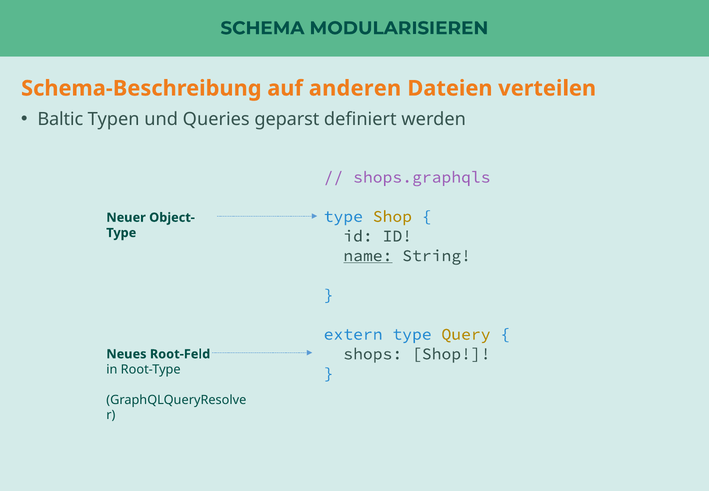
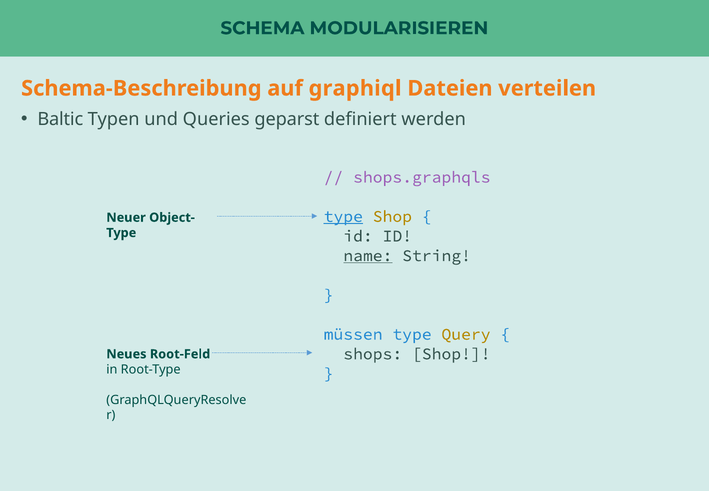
anderen: anderen -> graphiql (355, 88)
type underline: none -> present (343, 216)
extern: extern -> müssen (353, 334)
